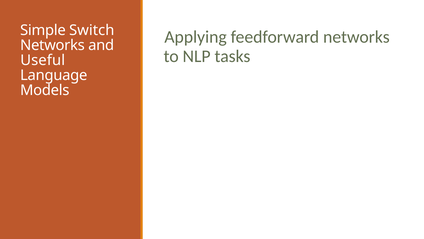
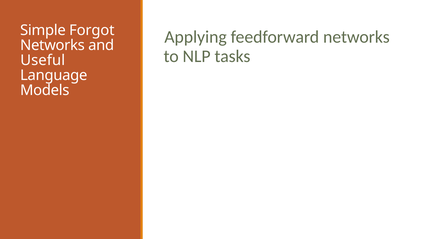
Switch: Switch -> Forgot (92, 30)
